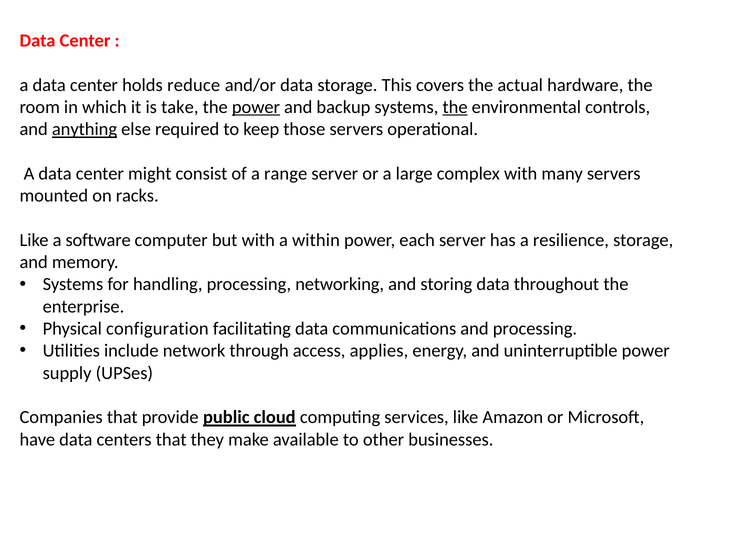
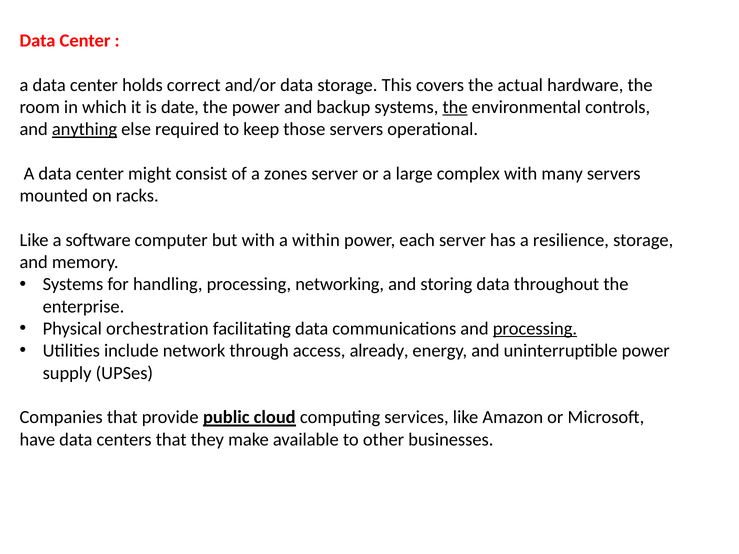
reduce: reduce -> correct (194, 85)
take: take -> date (180, 107)
power underline: present -> none (256, 107)
range: range -> zones (286, 174)
configuration: configuration -> orchestration (157, 329)
processing underline: none -> present (535, 329)
applies: applies -> already (379, 351)
